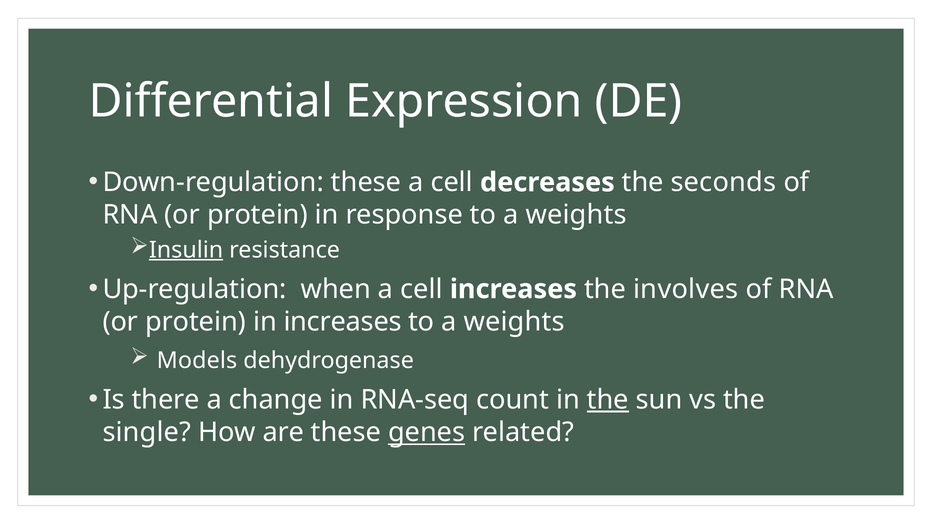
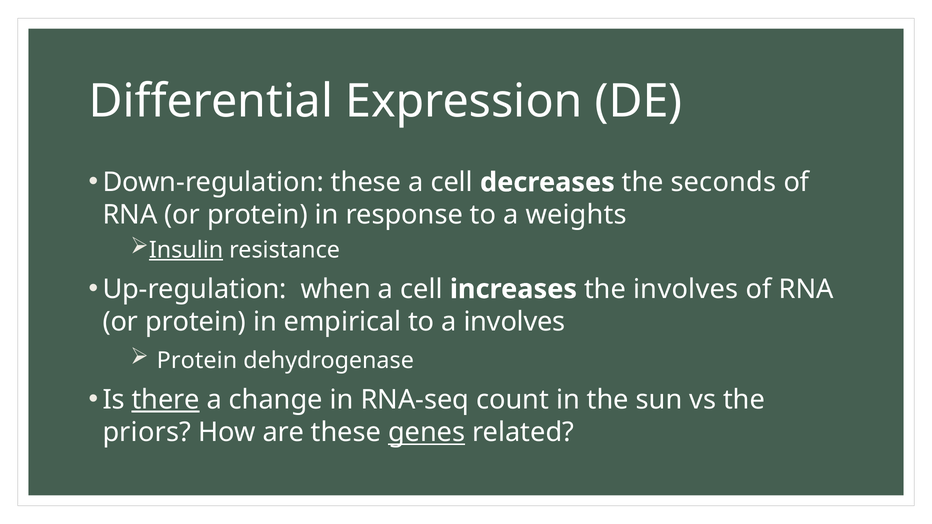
in increases: increases -> empirical (343, 322)
weights: weights -> involves (514, 322)
Models: Models -> Protein (197, 361)
there underline: none -> present (166, 400)
the underline: present -> none (608, 400)
single: single -> priors (147, 433)
